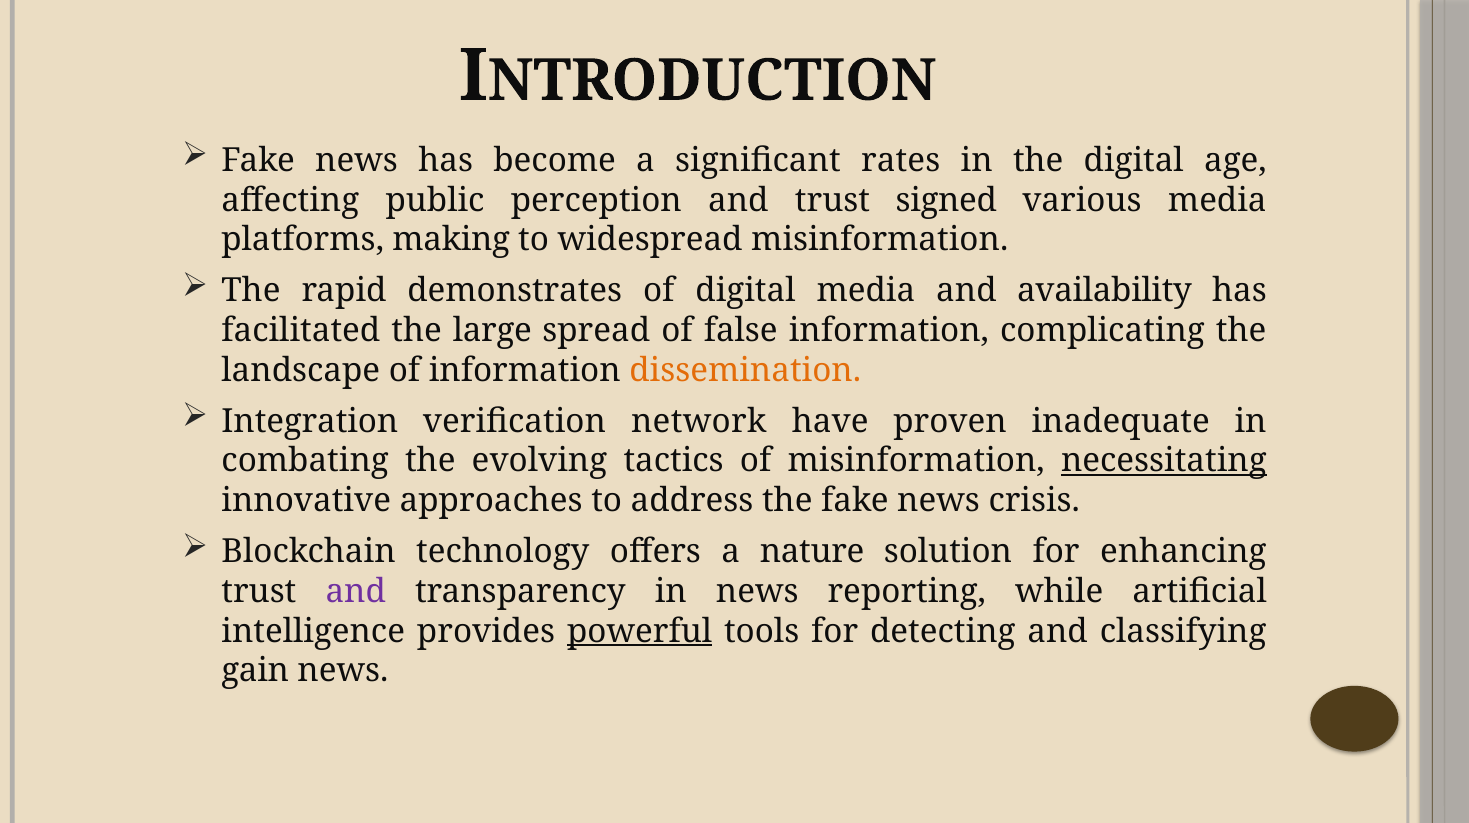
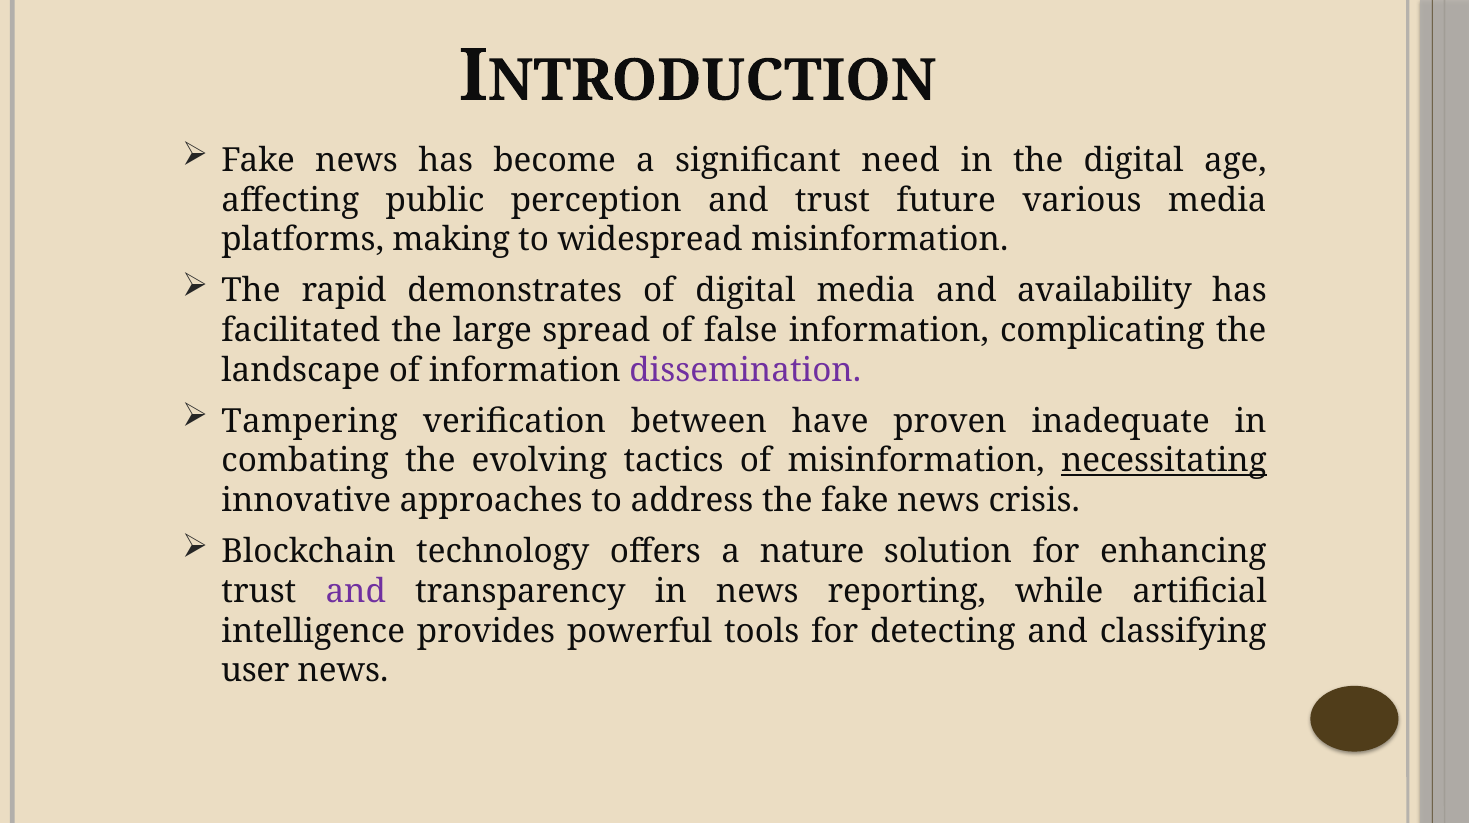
rates: rates -> need (901, 160)
signed: signed -> future (946, 200)
dissemination colour: orange -> purple (745, 370)
Integration: Integration -> Tampering (310, 421)
network: network -> between (699, 421)
powerful underline: present -> none (640, 631)
gain: gain -> user (255, 671)
